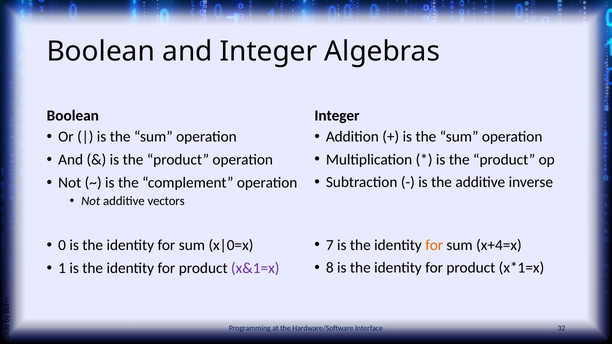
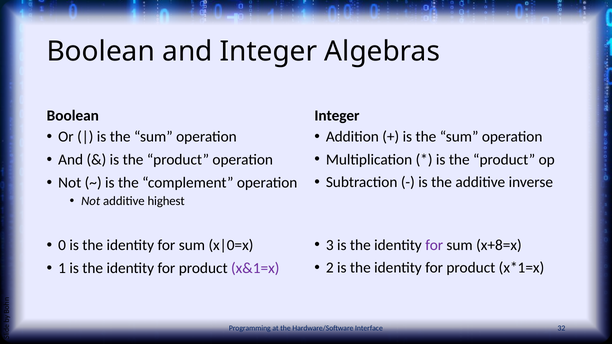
vectors: vectors -> highest (166, 201)
7: 7 -> 3 (330, 245)
for colour: orange -> purple (434, 245)
x+4=x: x+4=x -> x+8=x (499, 245)
8: 8 -> 2 (330, 268)
